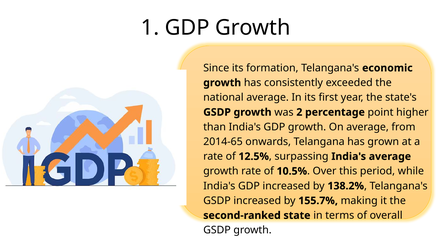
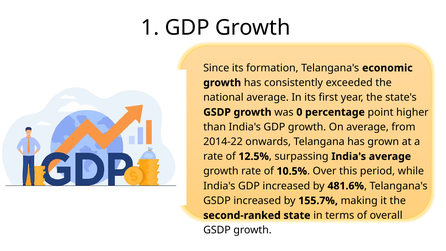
2: 2 -> 0 (299, 112)
2014-65: 2014-65 -> 2014-22 (223, 142)
138.2%: 138.2% -> 481.6% (346, 186)
